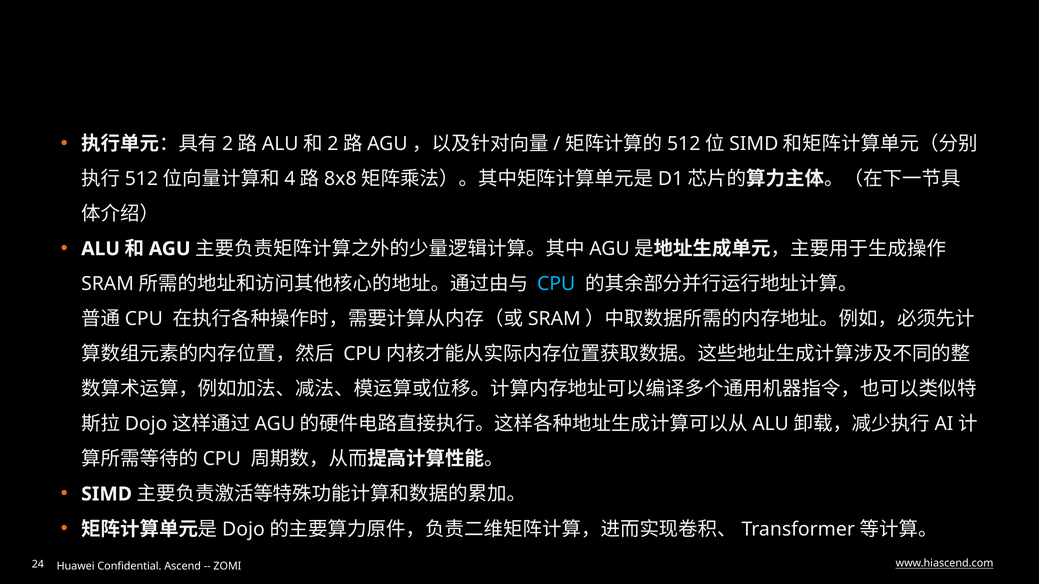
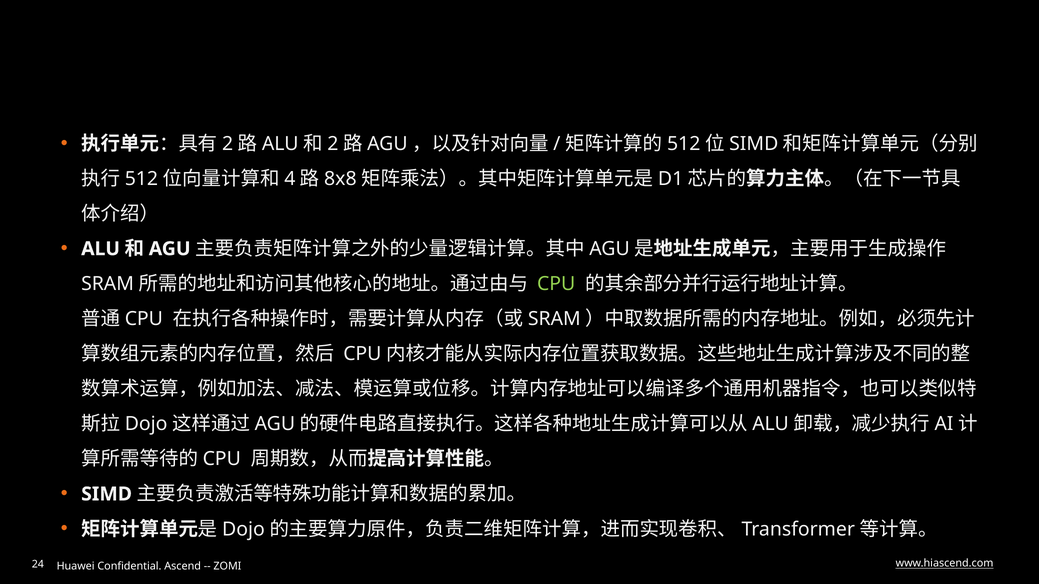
CPU colour: light blue -> light green (556, 284)
